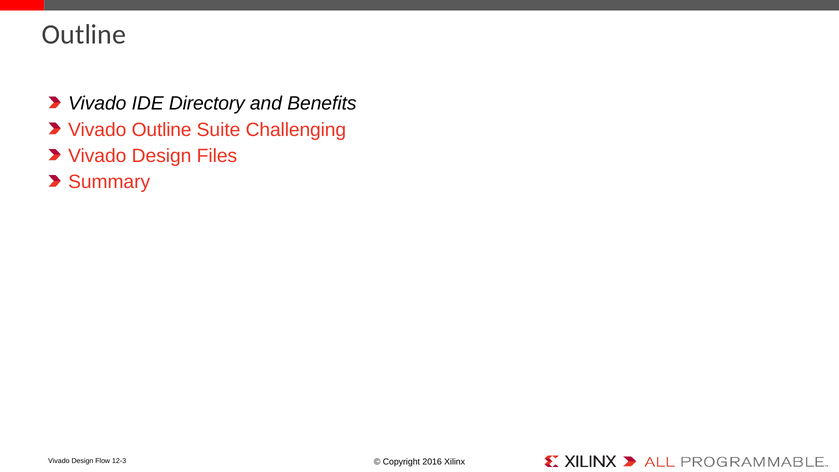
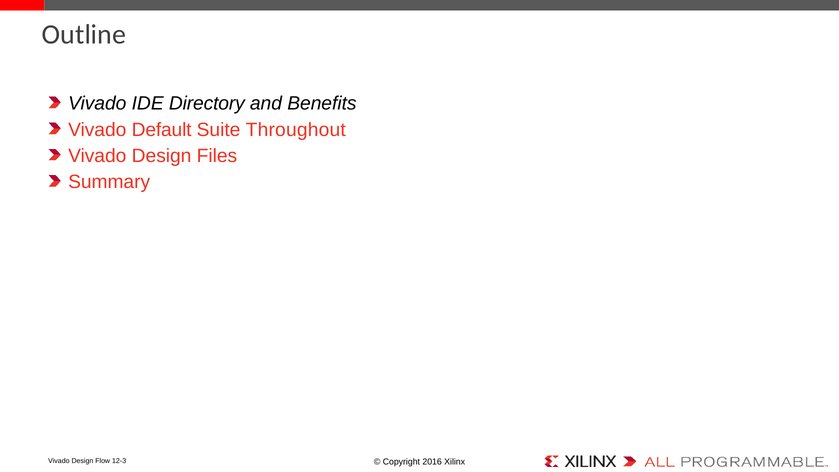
Vivado Outline: Outline -> Default (162, 130)
Challenging: Challenging -> Throughout (296, 130)
